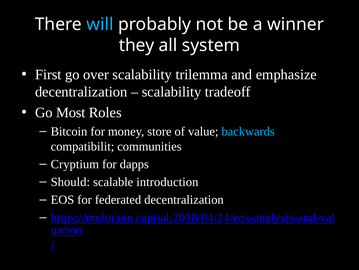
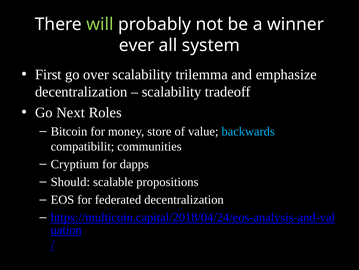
will colour: light blue -> light green (100, 24)
they: they -> ever (137, 45)
Most: Most -> Next (71, 112)
introduction: introduction -> propositions (167, 181)
